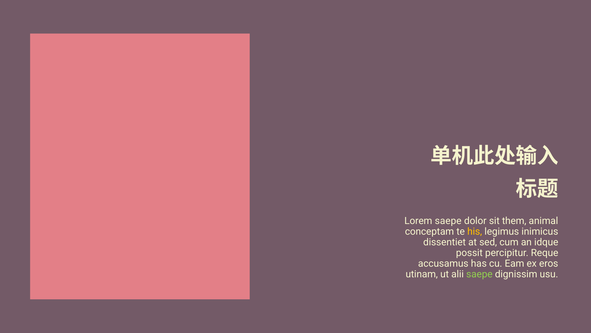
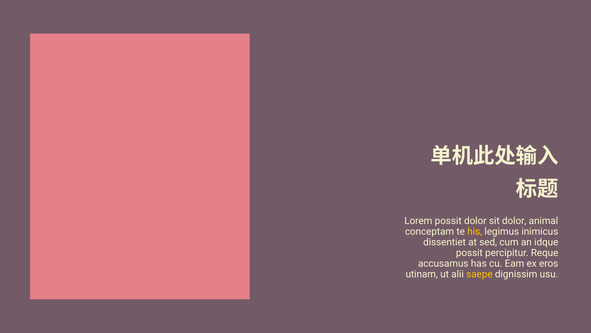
Lorem saepe: saepe -> possit (448, 221)
sit them: them -> dolor (514, 221)
saepe colour: light green -> yellow (479, 274)
